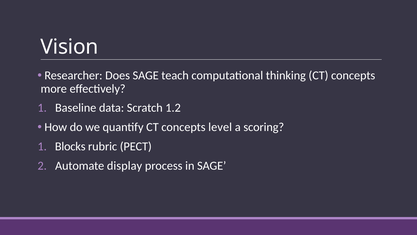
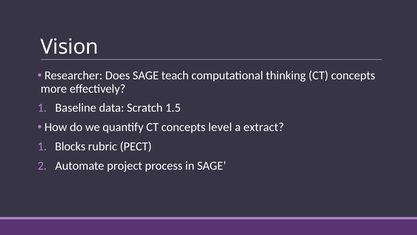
1.2: 1.2 -> 1.5 (173, 108)
scoring: scoring -> extract (264, 127)
display: display -> project (125, 165)
